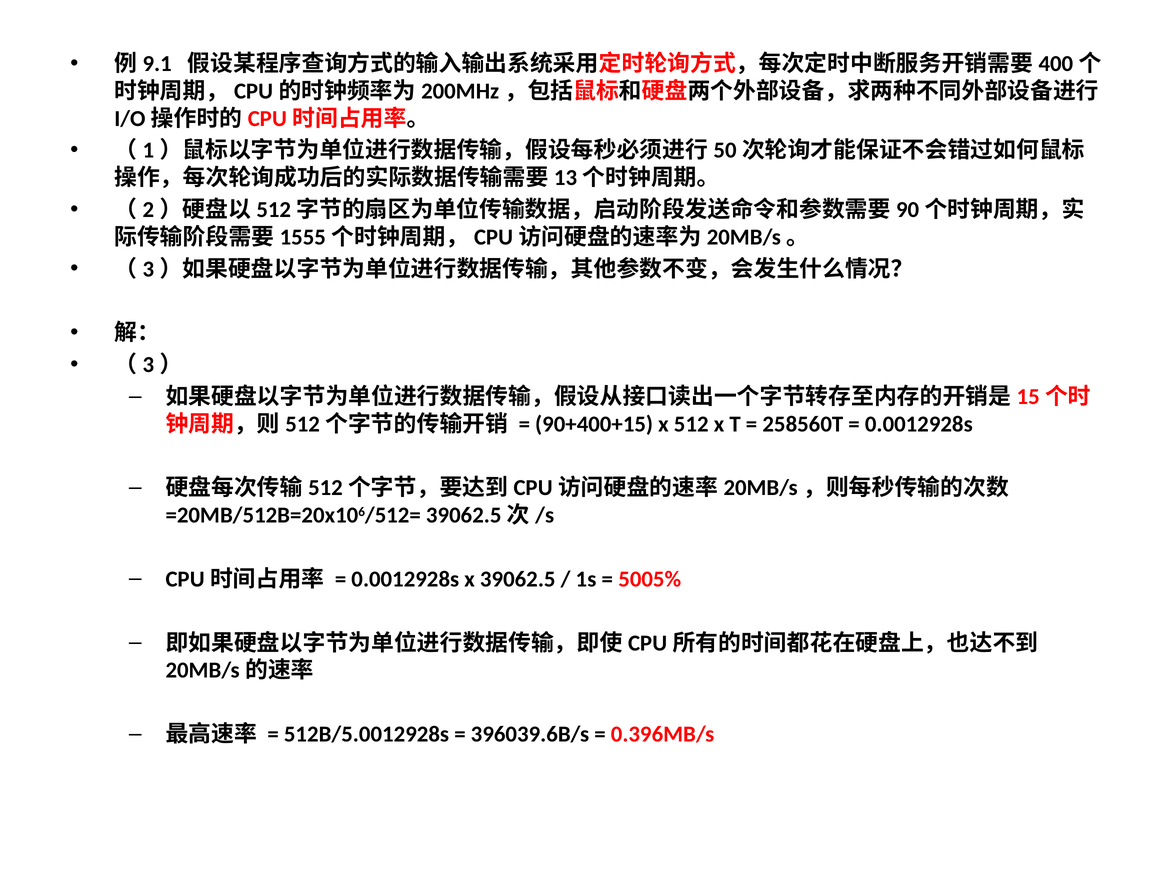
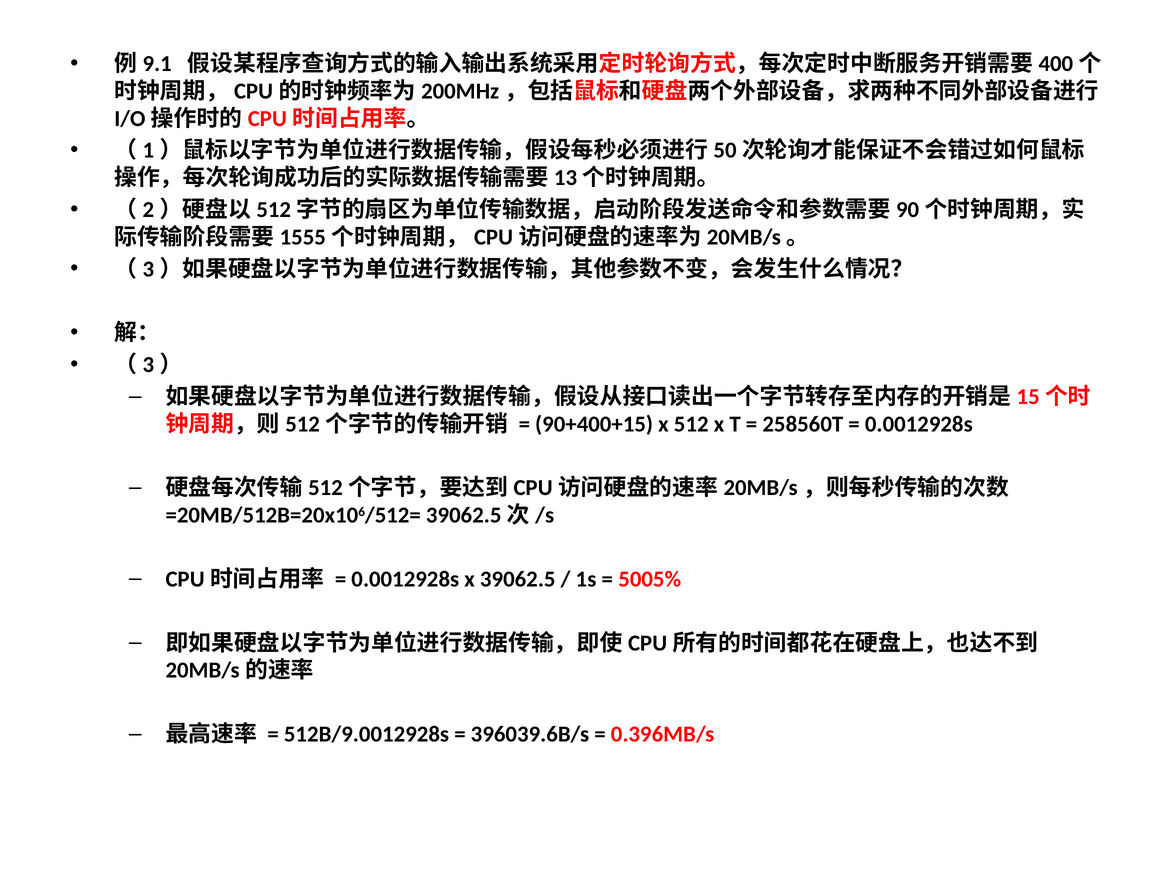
512B/5.0012928s: 512B/5.0012928s -> 512B/9.0012928s (366, 734)
